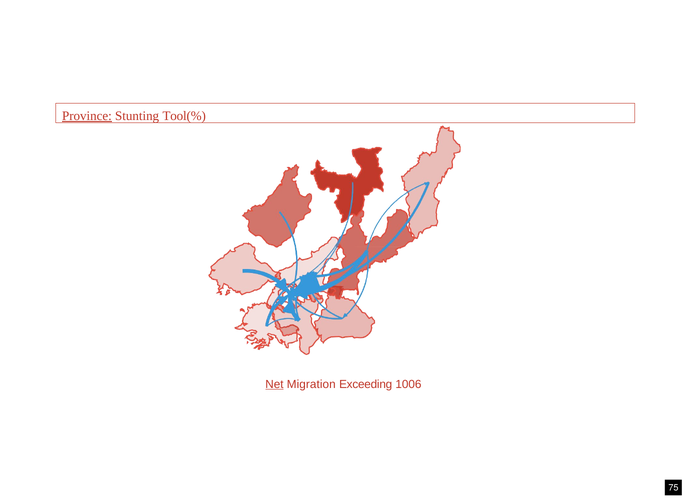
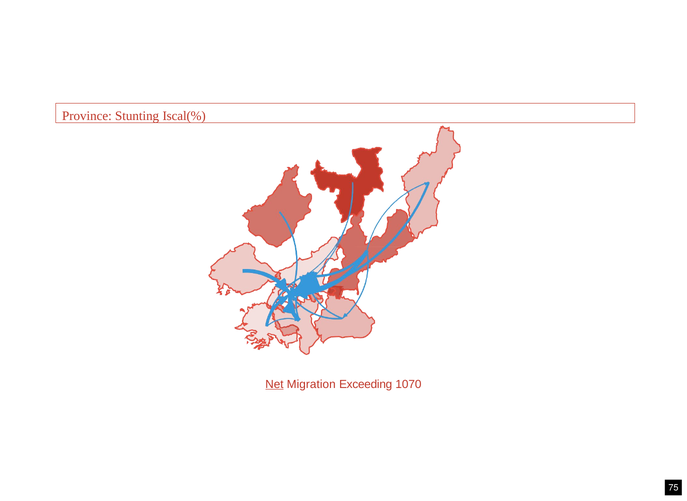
Province underline: present -> none (87, 116)
Tool(%: Tool(% -> Iscal(% (184, 116)
1006: 1006 -> 1070 (408, 385)
